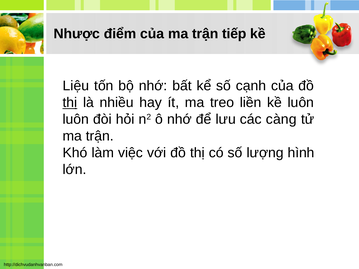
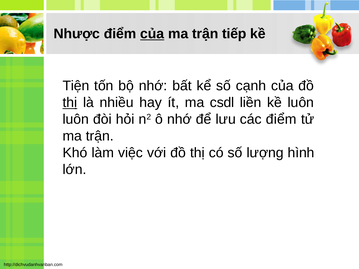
của underline: none -> present (152, 34)
Liệu: Liệu -> Tiện (76, 86)
treo: treo -> csdl (222, 103)
các càng: càng -> điểm (281, 119)
